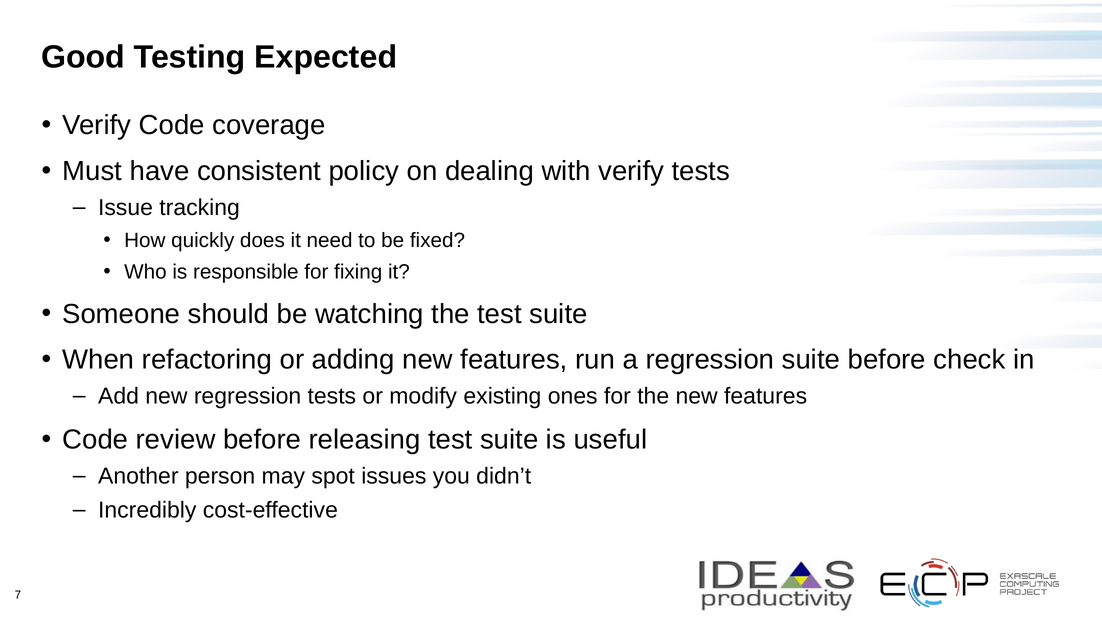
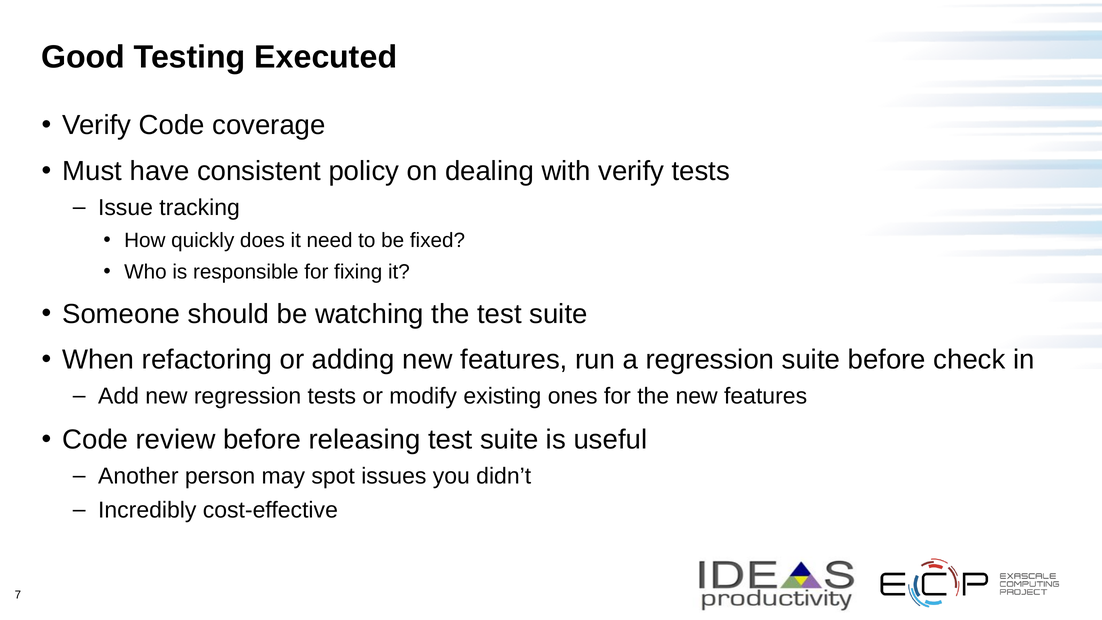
Expected: Expected -> Executed (326, 57)
